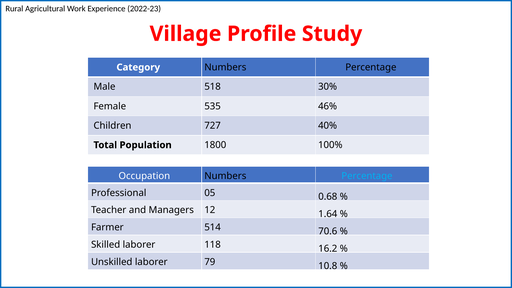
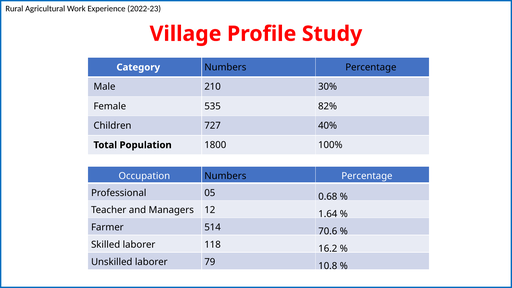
518: 518 -> 210 (213, 87)
46%: 46% -> 82% (328, 106)
Percentage colour: light blue -> white (367, 176)
